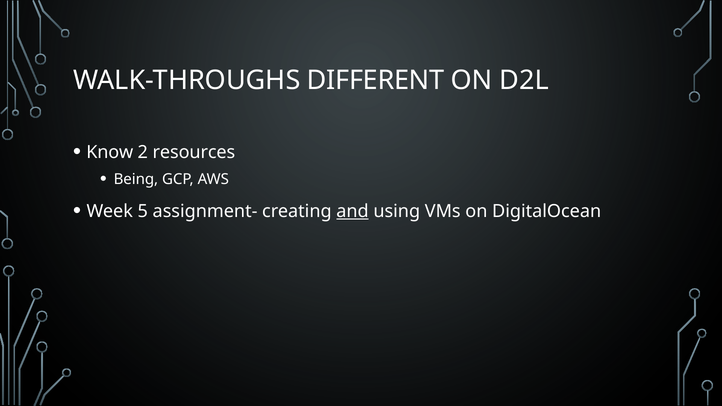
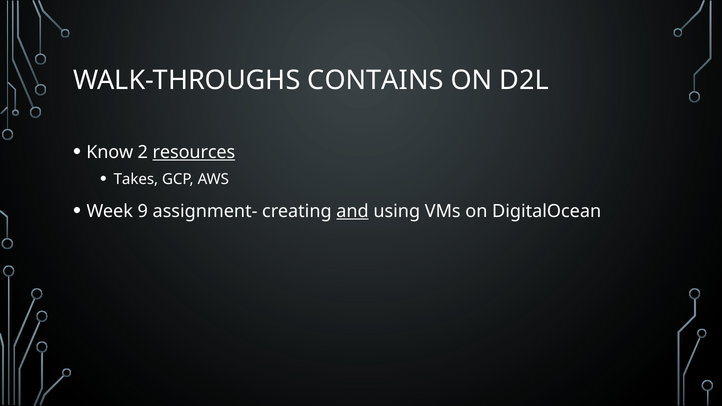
DIFFERENT: DIFFERENT -> CONTAINS (375, 80)
resources underline: none -> present (194, 152)
Being: Being -> Takes (136, 179)
5: 5 -> 9 (143, 211)
